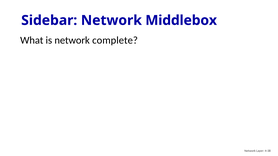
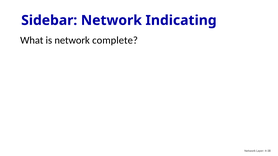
Middlebox: Middlebox -> Indicating (181, 20)
